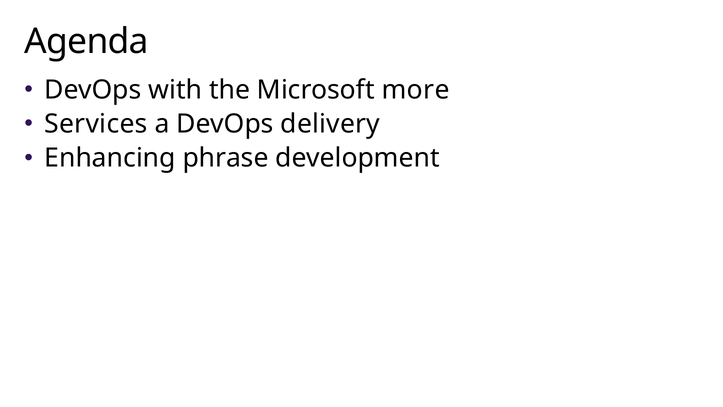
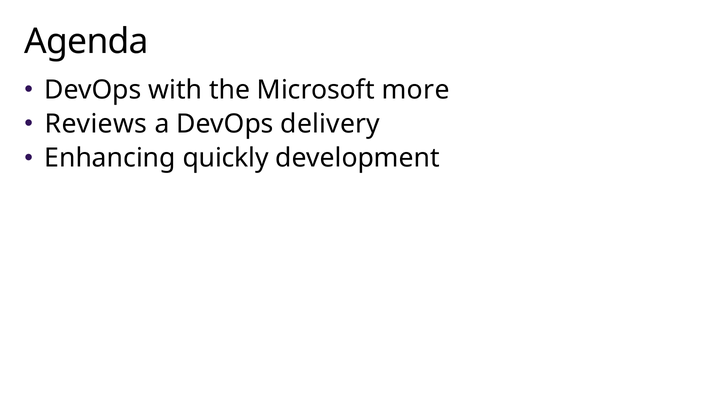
Services: Services -> Reviews (96, 124)
phrase: phrase -> quickly (226, 158)
